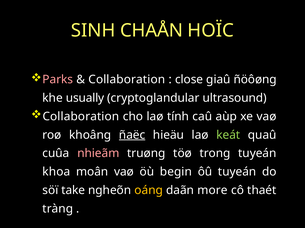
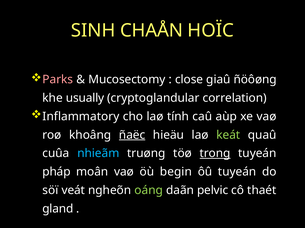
Collaboration: Collaboration -> Mucosectomy (127, 80)
ultrasound: ultrasound -> correlation (235, 98)
Collaboration: Collaboration -> Inflammatory (81, 117)
nhieãm colour: pink -> light blue (98, 154)
trong underline: none -> present (215, 154)
khoa: khoa -> pháp (56, 172)
take: take -> veát (73, 191)
oáng colour: yellow -> light green (149, 191)
more: more -> pelvic (213, 191)
tràng: tràng -> gland (58, 209)
